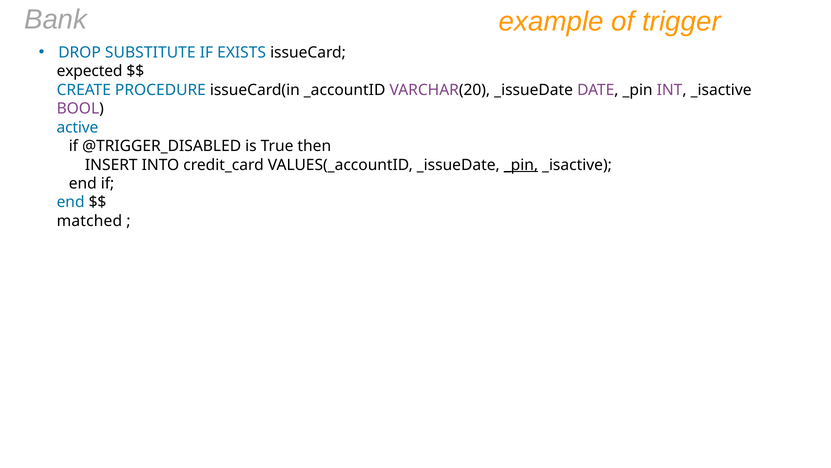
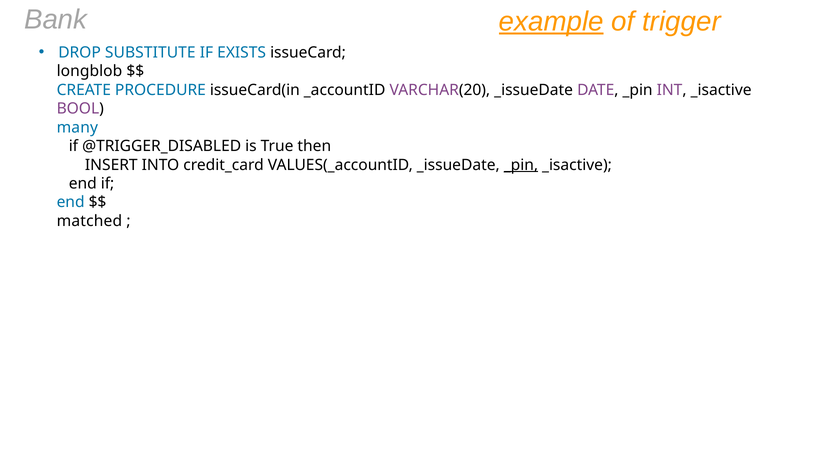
example underline: none -> present (551, 22)
expected: expected -> longblob (89, 71)
active: active -> many (77, 127)
